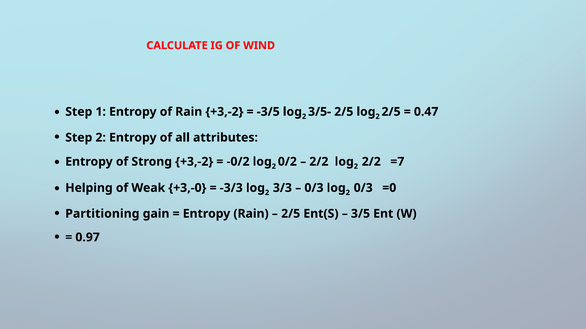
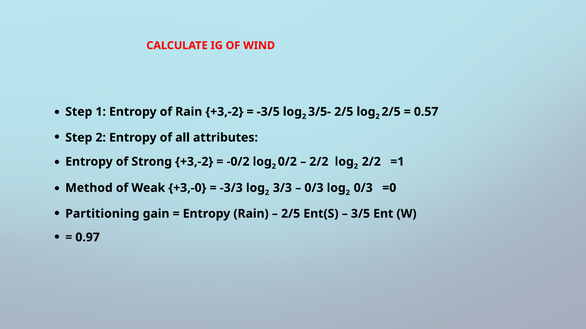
0.47: 0.47 -> 0.57 (426, 112)
=7: =7 -> =1 (397, 162)
Helping: Helping -> Method (89, 188)
